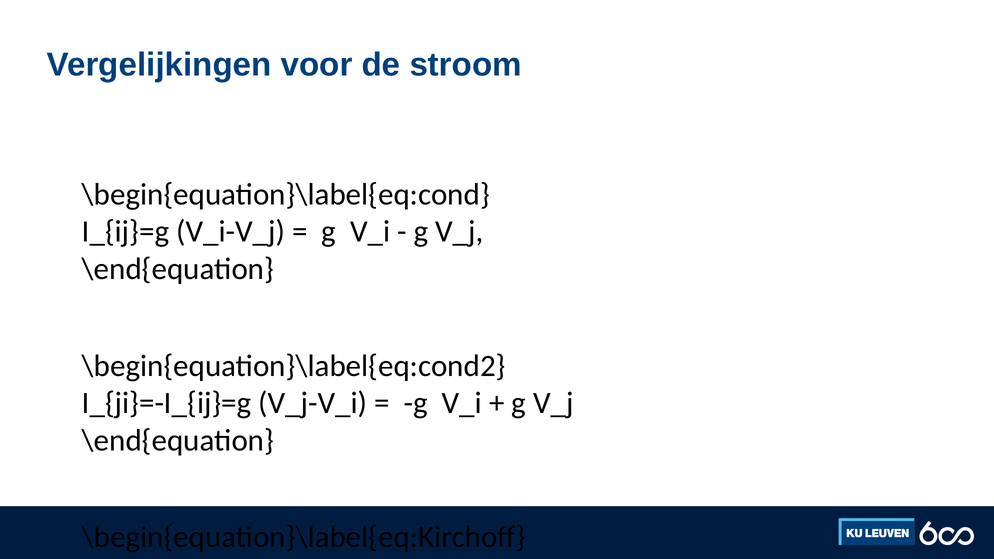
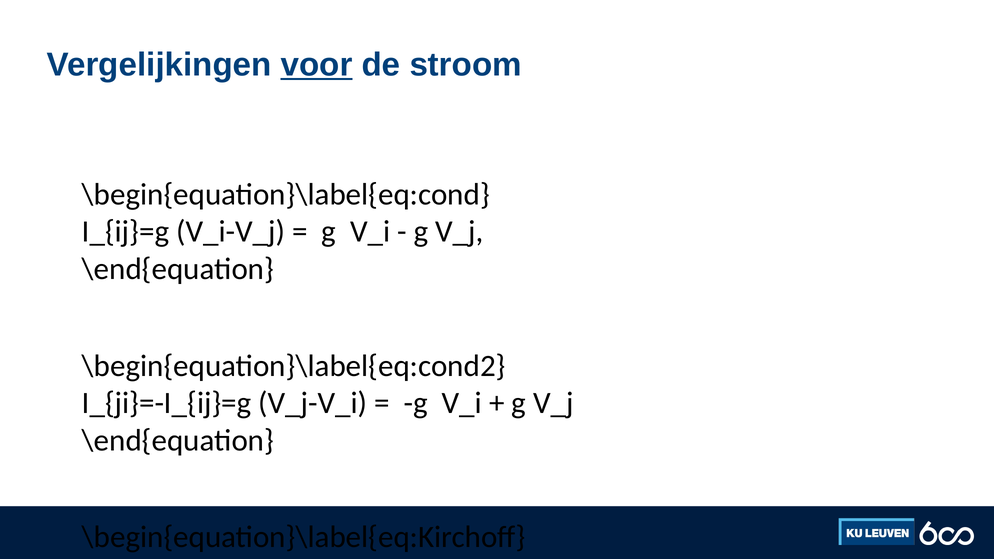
voor underline: none -> present (317, 65)
